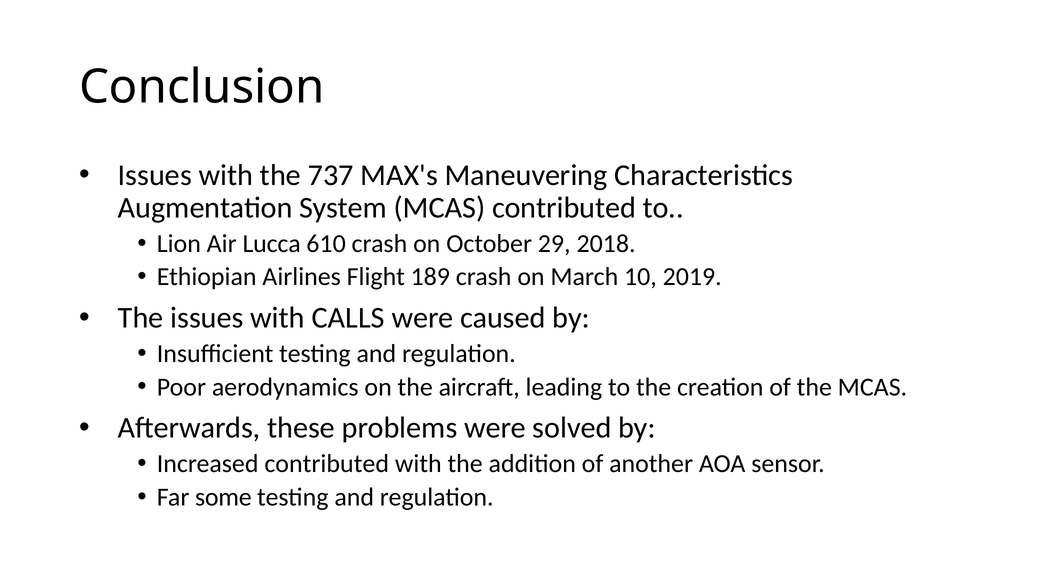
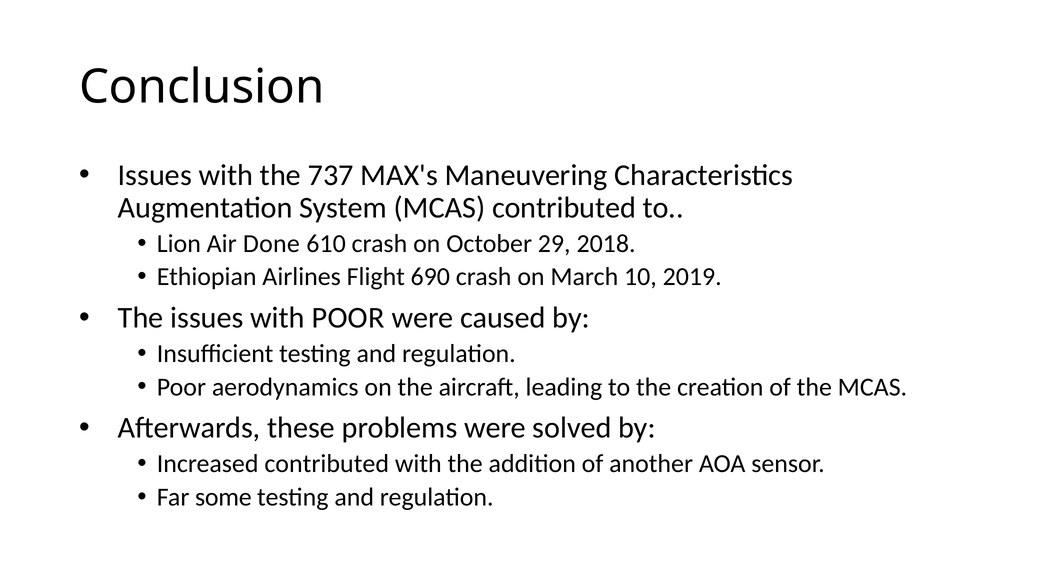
Lucca: Lucca -> Done (271, 244)
189: 189 -> 690 (430, 277)
with CALLS: CALLS -> POOR (348, 318)
